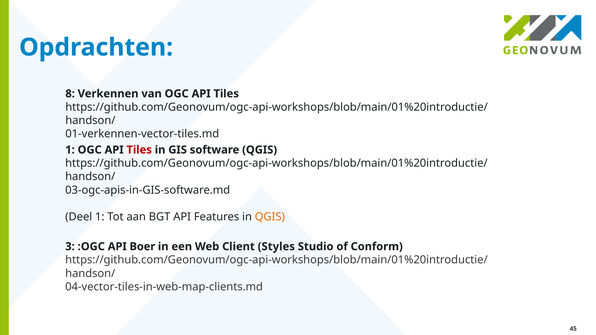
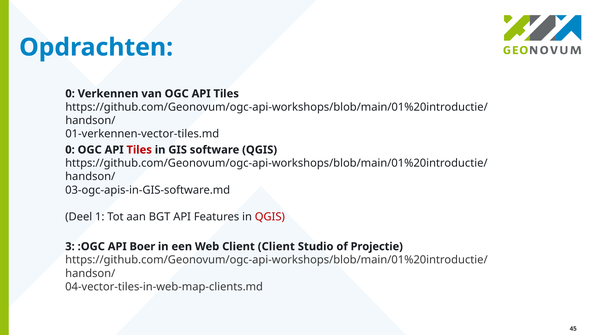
8: 8 -> 0 (70, 94)
1: 1 -> 0 (70, 150)
QGIS colour: orange -> red (270, 217)
Client Styles: Styles -> Client (276, 247)
Conform: Conform -> Projectie (377, 247)
